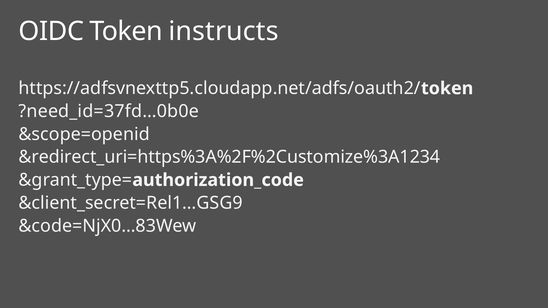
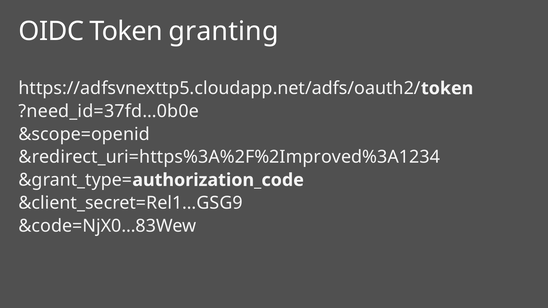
instructs: instructs -> granting (224, 31)
&redirect_uri=https%3A%2F%2Customize%3A1234: &redirect_uri=https%3A%2F%2Customize%3A1234 -> &redirect_uri=https%3A%2F%2Improved%3A1234 (229, 157)
